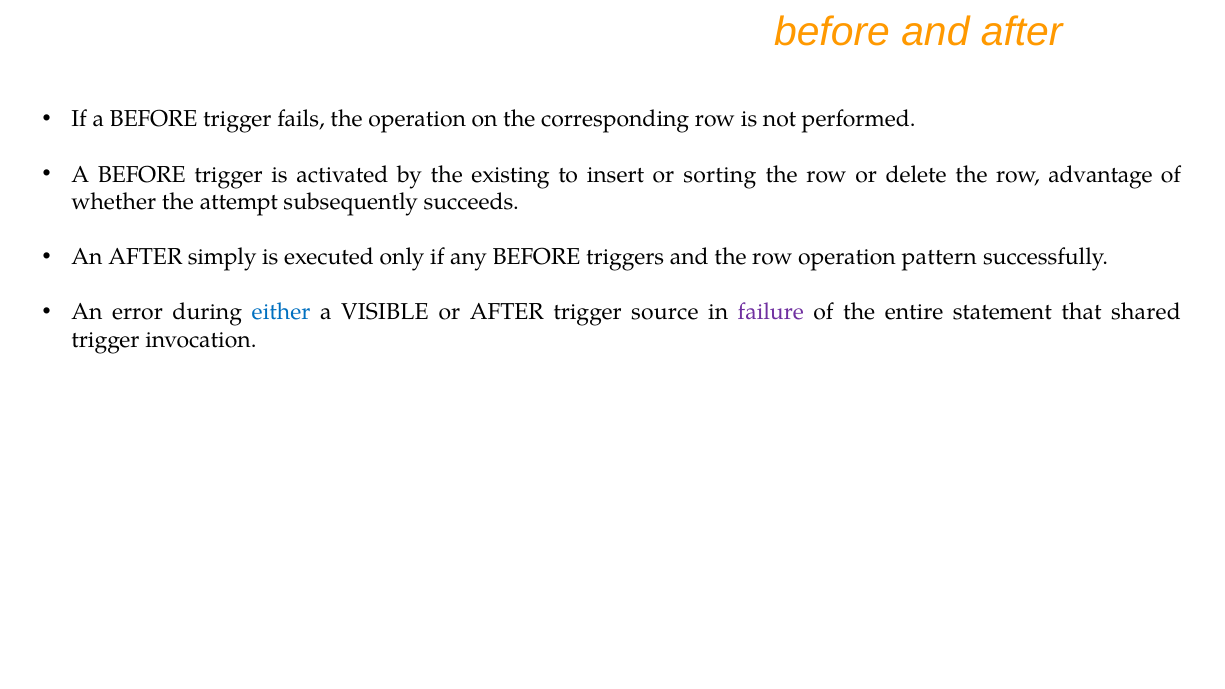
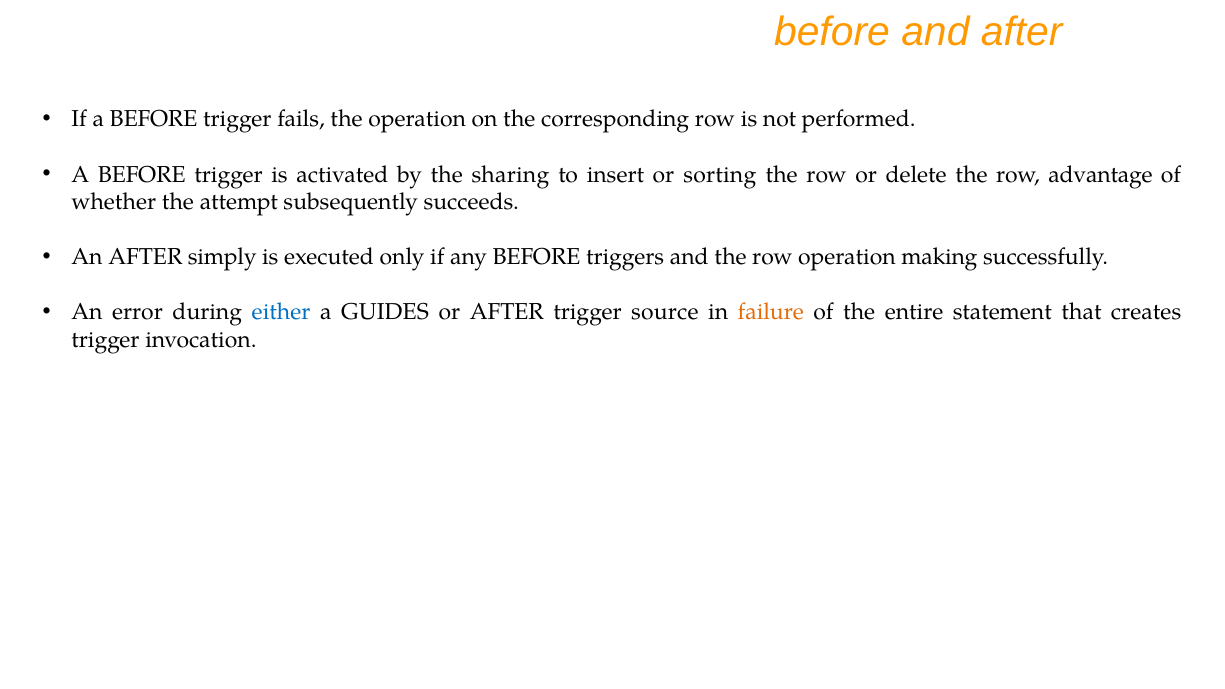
existing: existing -> sharing (510, 175)
pattern: pattern -> making (939, 257)
VISIBLE: VISIBLE -> GUIDES (385, 312)
failure colour: purple -> orange (771, 312)
shared: shared -> creates (1146, 312)
